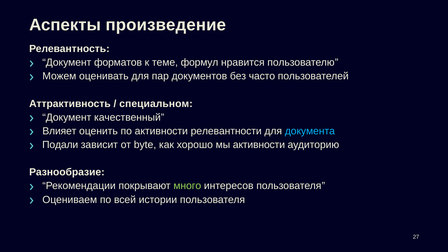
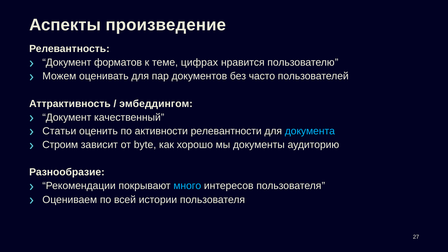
формул: формул -> цифрах (199, 62)
специальном: специальном -> эмбеддингом (156, 104)
Влияет: Влияет -> Статьи (59, 131)
Подали: Подали -> Строим (60, 145)
мы активности: активности -> документы (259, 145)
много colour: light green -> light blue (187, 186)
